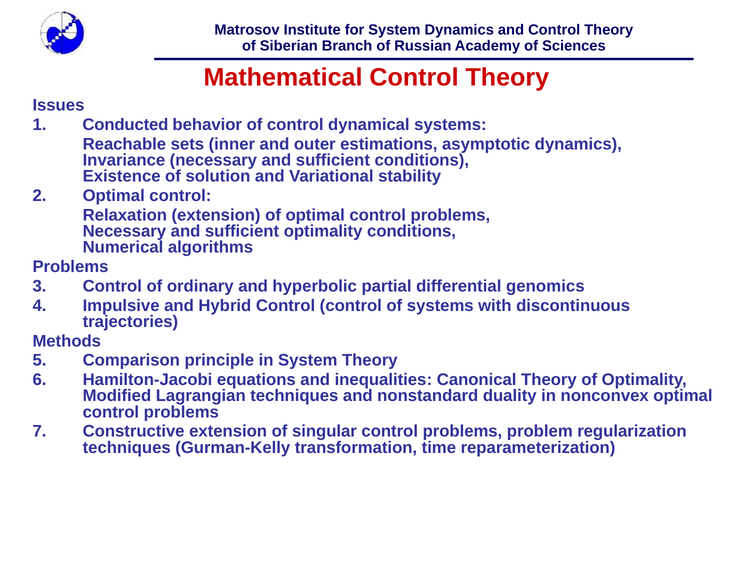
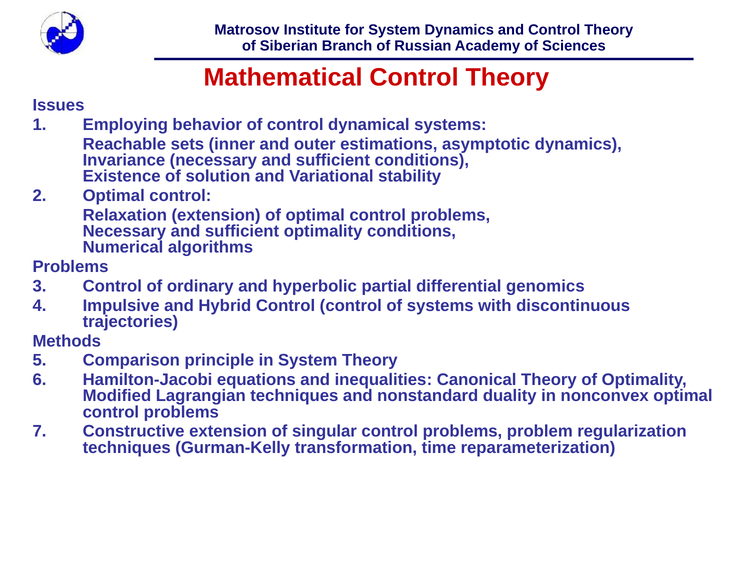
Conducted: Conducted -> Employing (125, 125)
